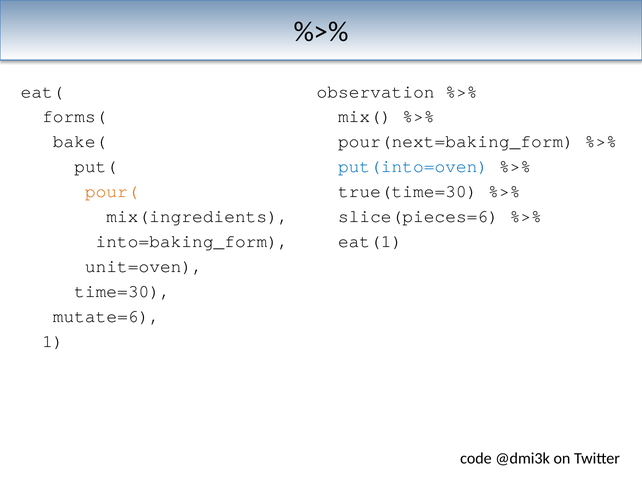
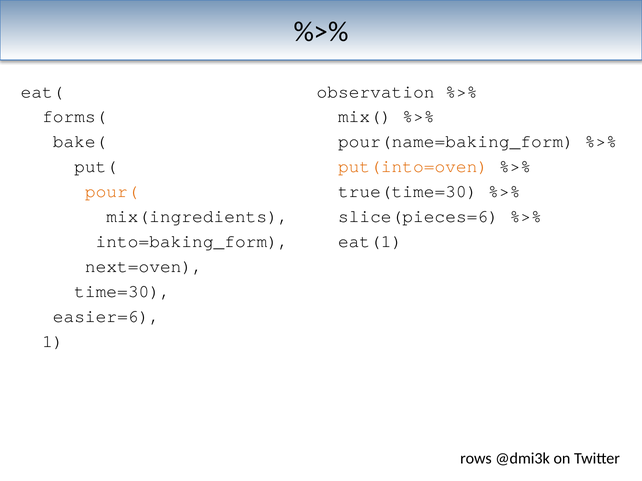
pour(next=baking_form: pour(next=baking_form -> pour(name=baking_form (456, 142)
put(into=oven colour: blue -> orange (413, 167)
unit=oven: unit=oven -> next=oven (144, 267)
mutate=6: mutate=6 -> easier=6 (106, 317)
code: code -> rows (476, 459)
